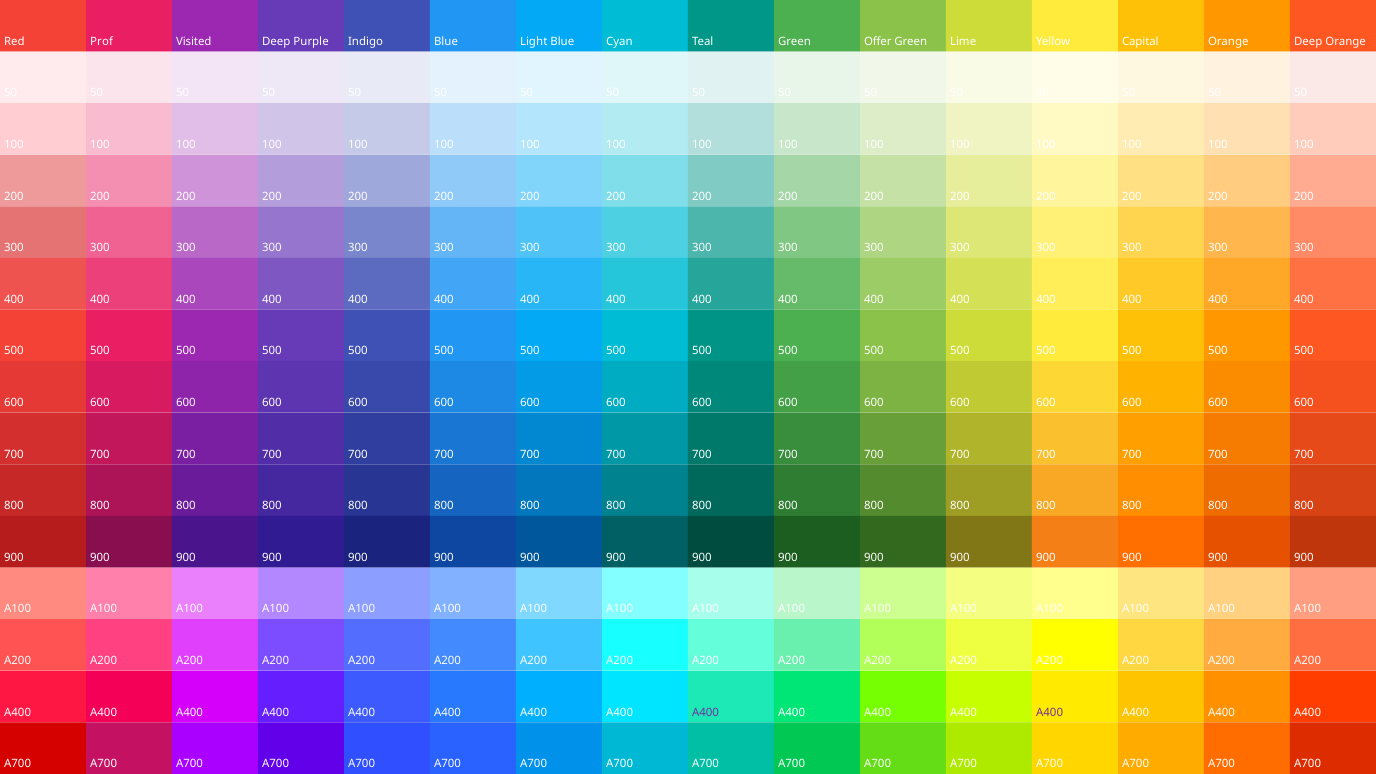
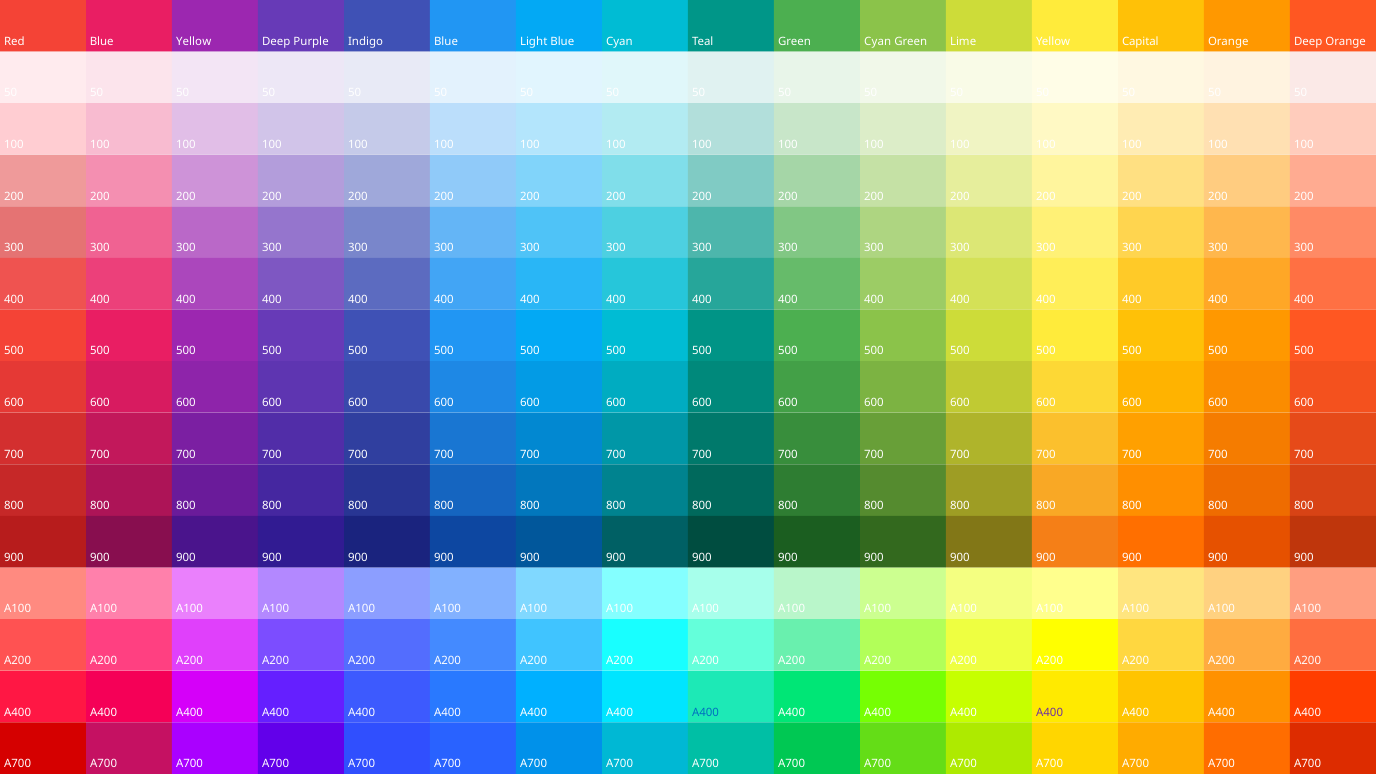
Prof: Prof -> Blue (102, 41)
Visited: Visited -> Yellow (194, 41)
Offer: Offer -> Cyan (878, 41)
A400 colour: purple -> blue (706, 712)
